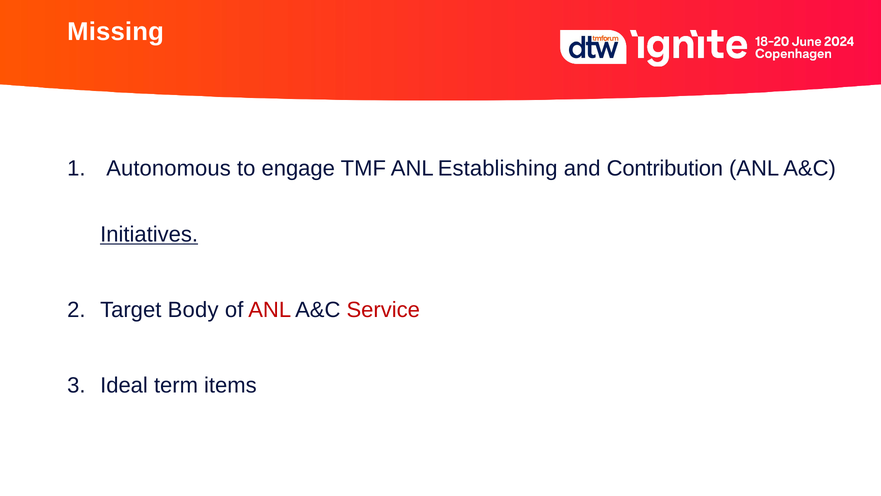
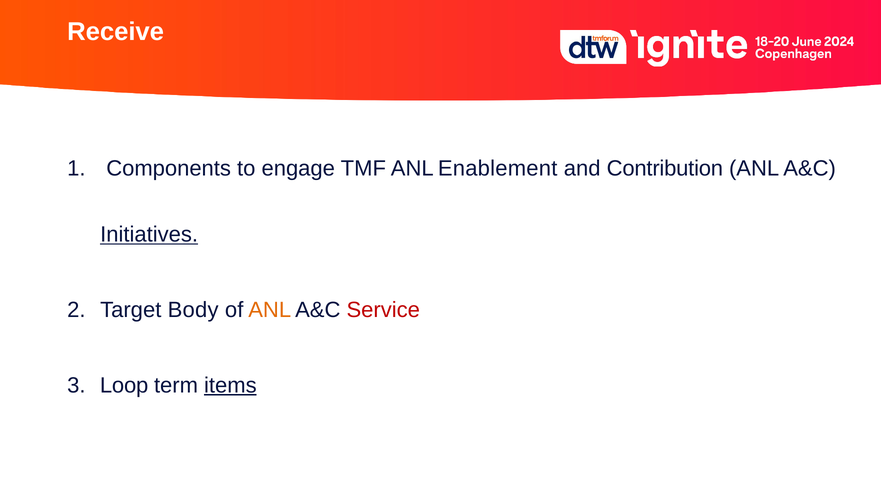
Missing: Missing -> Receive (116, 32)
Autonomous: Autonomous -> Components (169, 168)
Establishing: Establishing -> Enablement (498, 168)
ANL colour: red -> orange (270, 310)
Ideal: Ideal -> Loop (124, 385)
items underline: none -> present (230, 385)
